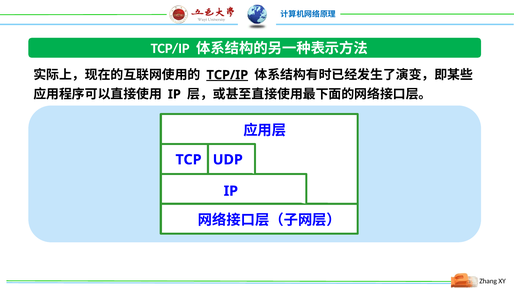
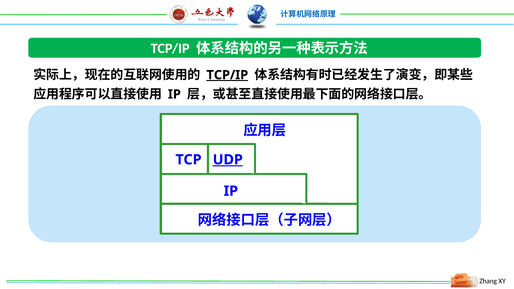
UDP underline: none -> present (228, 160)
